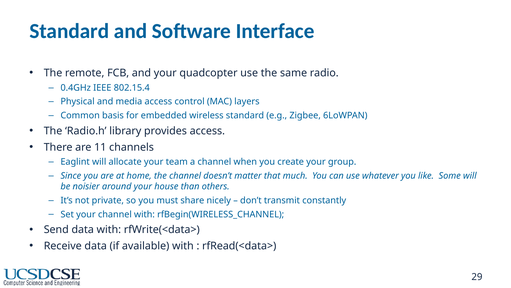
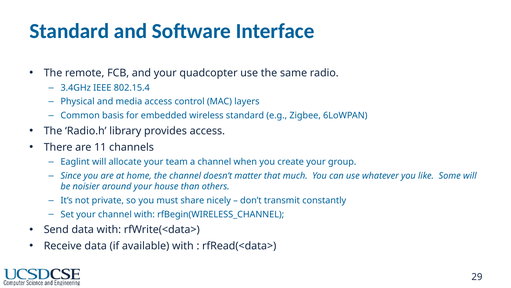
0.4GHz: 0.4GHz -> 3.4GHz (76, 88)
